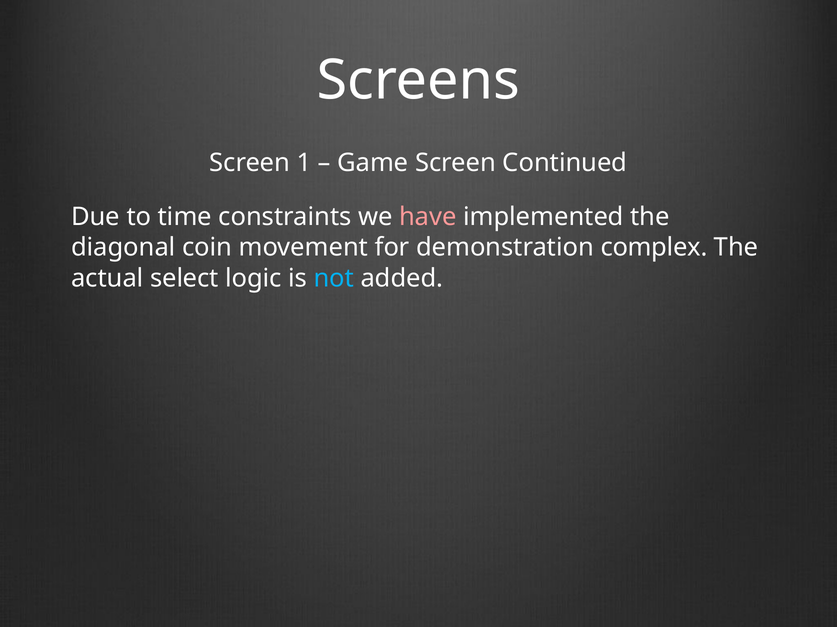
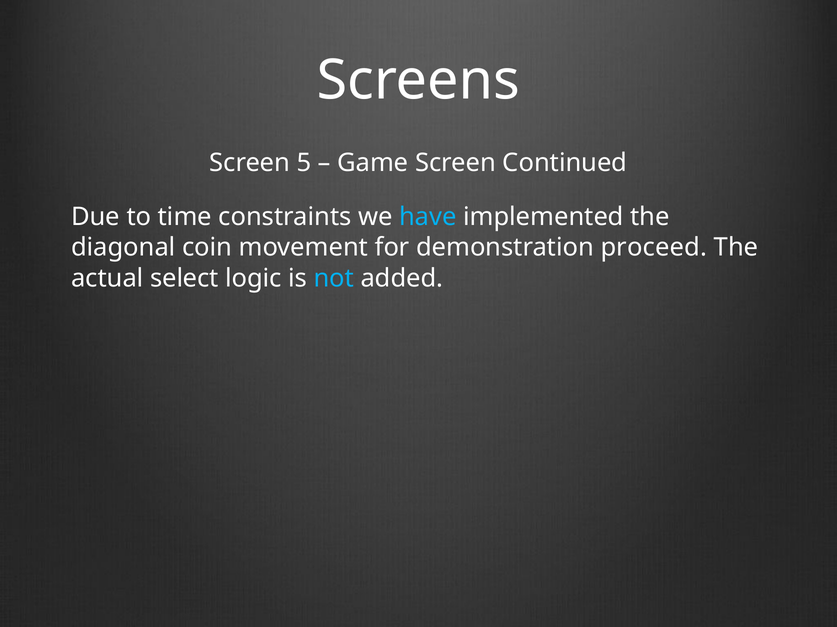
1: 1 -> 5 (304, 163)
have colour: pink -> light blue (428, 217)
complex: complex -> proceed (654, 248)
